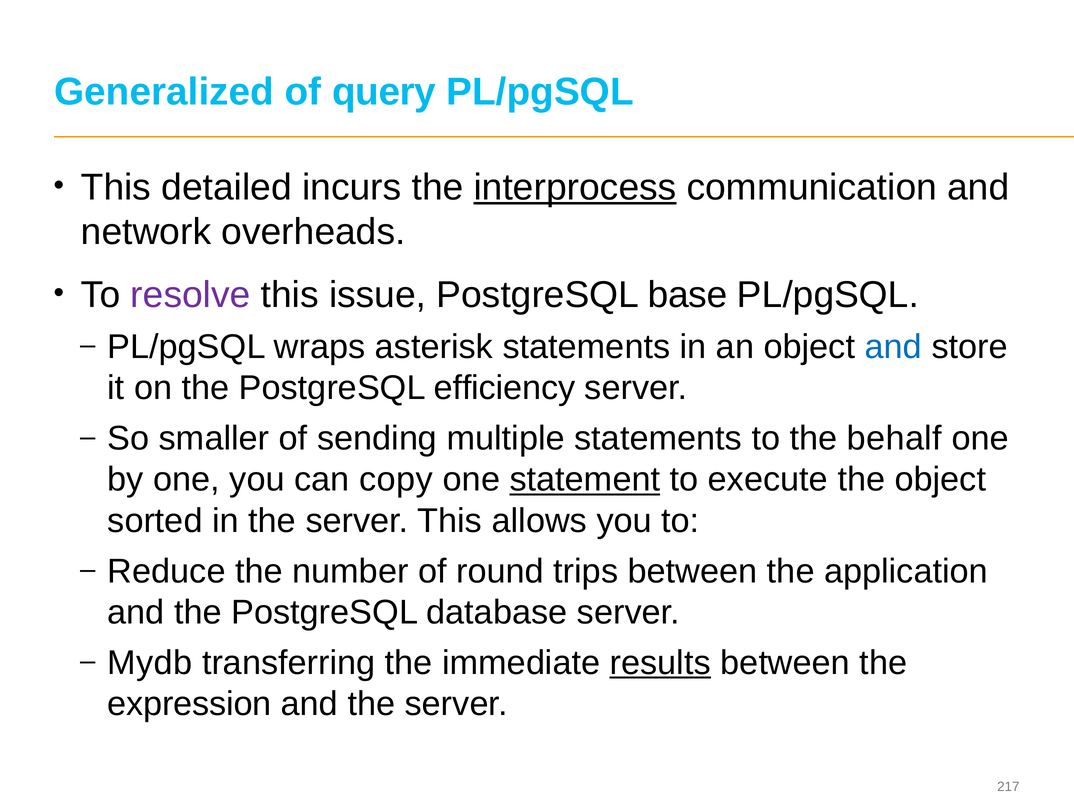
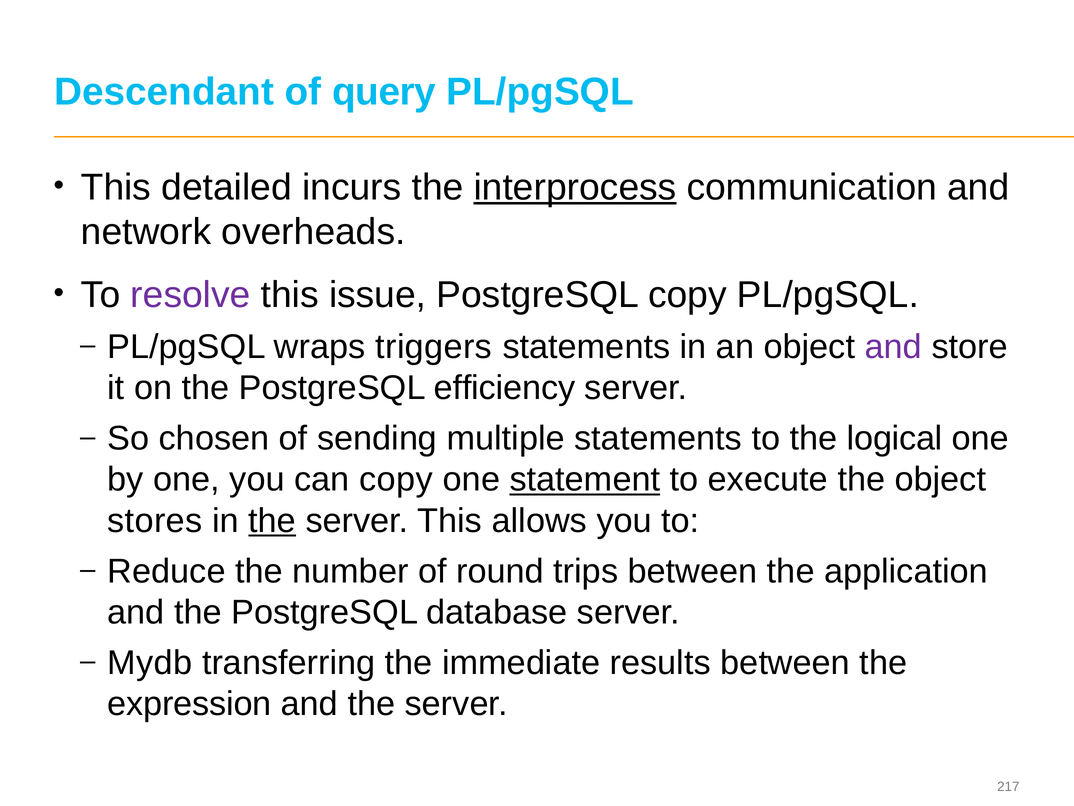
Generalized: Generalized -> Descendant (164, 92)
PostgreSQL base: base -> copy (687, 295)
asterisk: asterisk -> triggers (434, 347)
and colour: blue -> purple (893, 347)
smaller: smaller -> chosen (214, 438)
behalf: behalf -> logical (895, 438)
sorted: sorted -> stores (155, 520)
the underline: none -> present (272, 520)
results underline: present -> none (660, 662)
